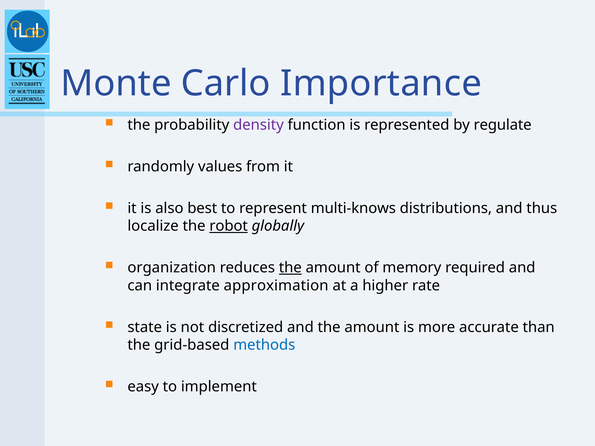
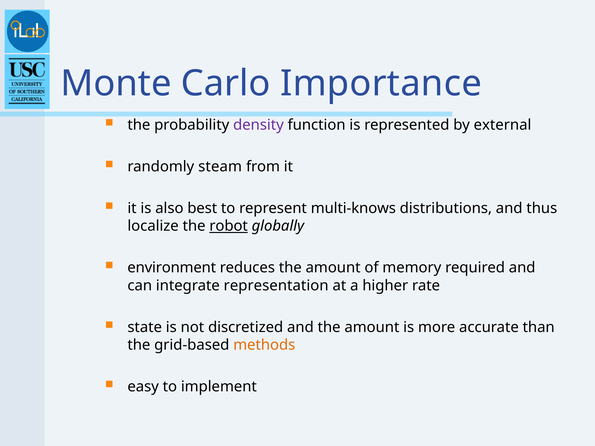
regulate: regulate -> external (503, 125)
values: values -> steam (220, 167)
organization: organization -> environment (172, 268)
the underline: present -> none (290, 268)
approximation: approximation -> representation (276, 286)
methods colour: blue -> orange (264, 345)
